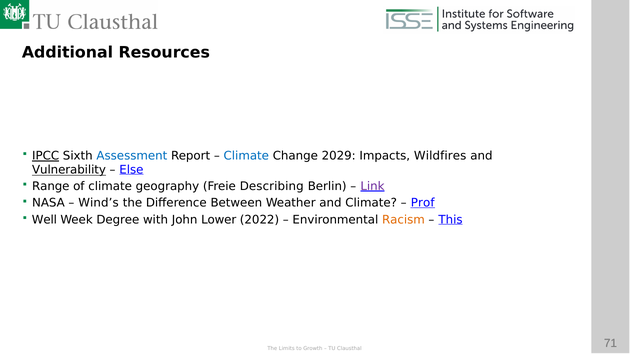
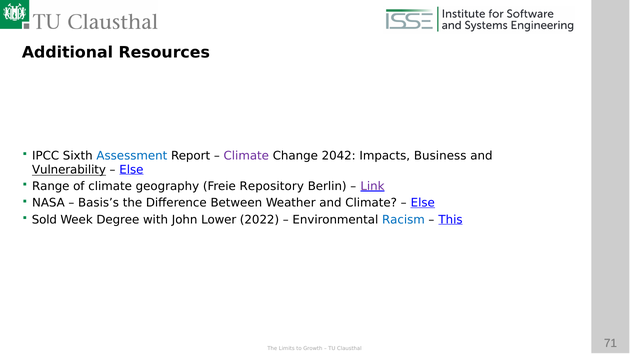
IPCC underline: present -> none (46, 156)
Climate colour: blue -> purple (246, 156)
2029: 2029 -> 2042 (339, 156)
Wildfires: Wildfires -> Business (440, 156)
Describing: Describing -> Repository (272, 187)
Wind’s: Wind’s -> Basis’s (99, 203)
Prof: Prof -> Else (423, 203)
Well: Well -> Sold (44, 220)
Racism colour: orange -> blue (403, 220)
